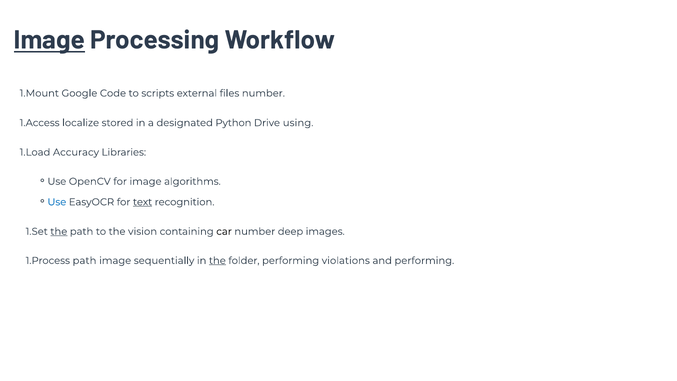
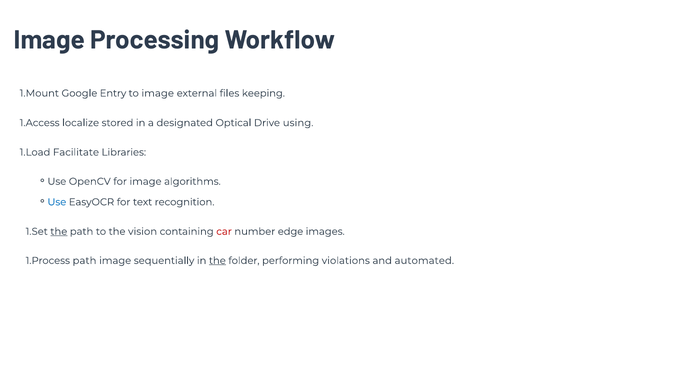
Image underline: present -> none (49, 40)
Code: Code -> Entry (113, 93)
to scripts: scripts -> image (158, 93)
files number: number -> keeping (263, 93)
Python: Python -> Optical (233, 123)
Accuracy: Accuracy -> Facilitate (76, 152)
text underline: present -> none (143, 202)
car colour: black -> red (224, 231)
deep: deep -> edge (290, 231)
and performing: performing -> automated (424, 260)
